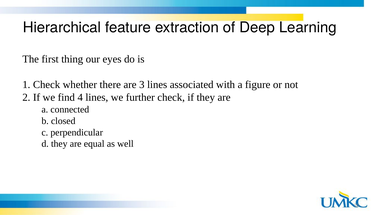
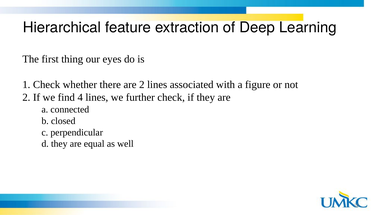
are 3: 3 -> 2 (142, 85)
